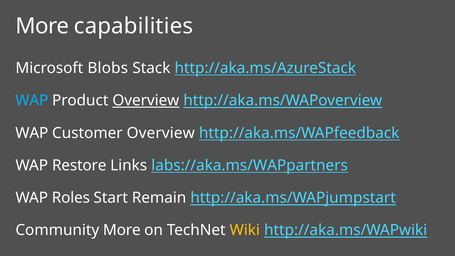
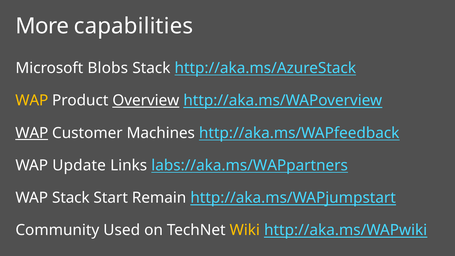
WAP colour: light blue -> yellow (32, 101)
WAP underline: none -> present (32, 133)
Customer Overview: Overview -> Machines (161, 133)
Restore: Restore -> Update (79, 165)
WAP Roles: Roles -> Stack (71, 198)
Community More: More -> Used (122, 230)
